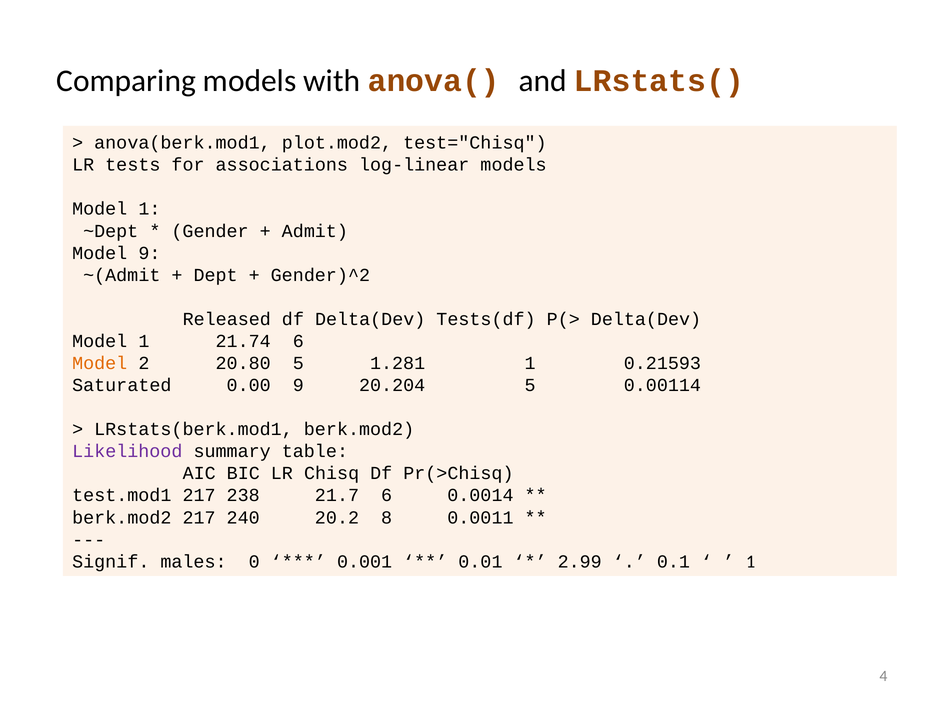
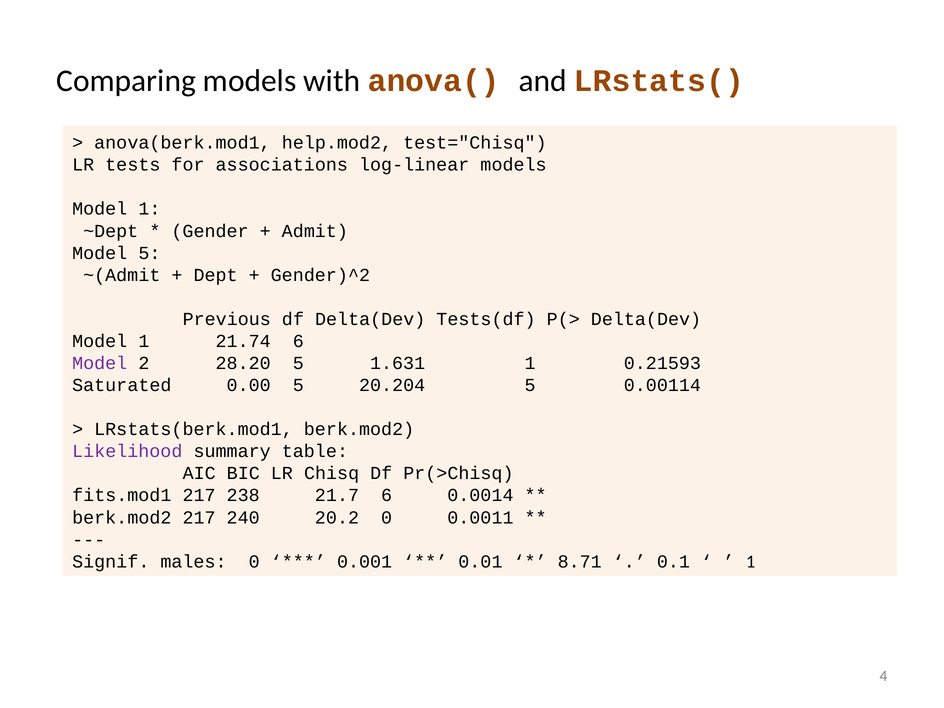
plot.mod2: plot.mod2 -> help.mod2 (337, 143)
Model 9: 9 -> 5 (149, 253)
Released: Released -> Previous (227, 319)
Model colour: orange -> purple (100, 363)
20.80: 20.80 -> 28.20 (243, 363)
1.281: 1.281 -> 1.631 (398, 363)
0.00 9: 9 -> 5 (298, 385)
test.mod1: test.mod1 -> fits.mod1 (122, 495)
20.2 8: 8 -> 0 (387, 517)
2.99: 2.99 -> 8.71 (580, 562)
